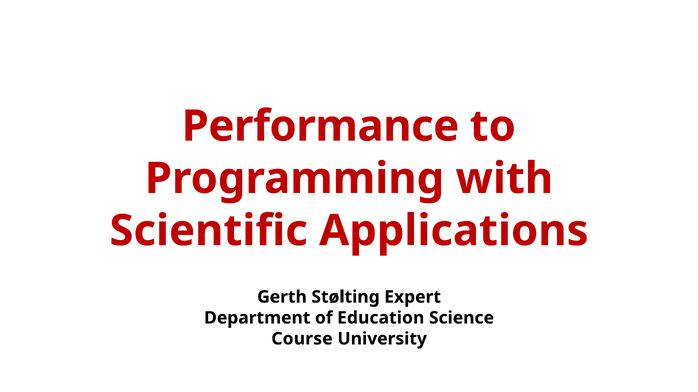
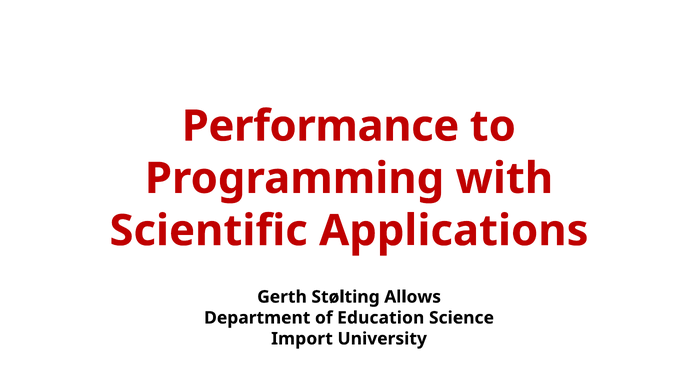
Expert: Expert -> Allows (413, 297)
Course: Course -> Import (302, 339)
